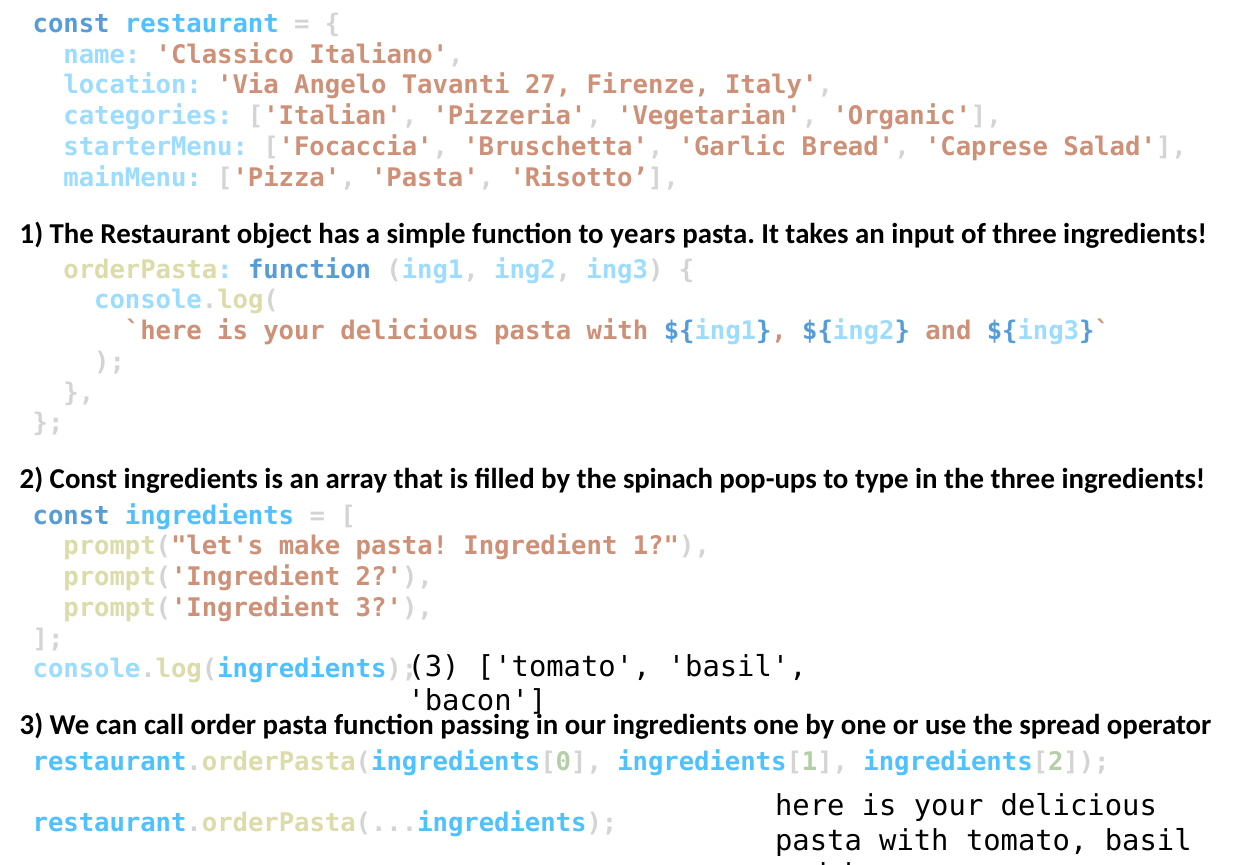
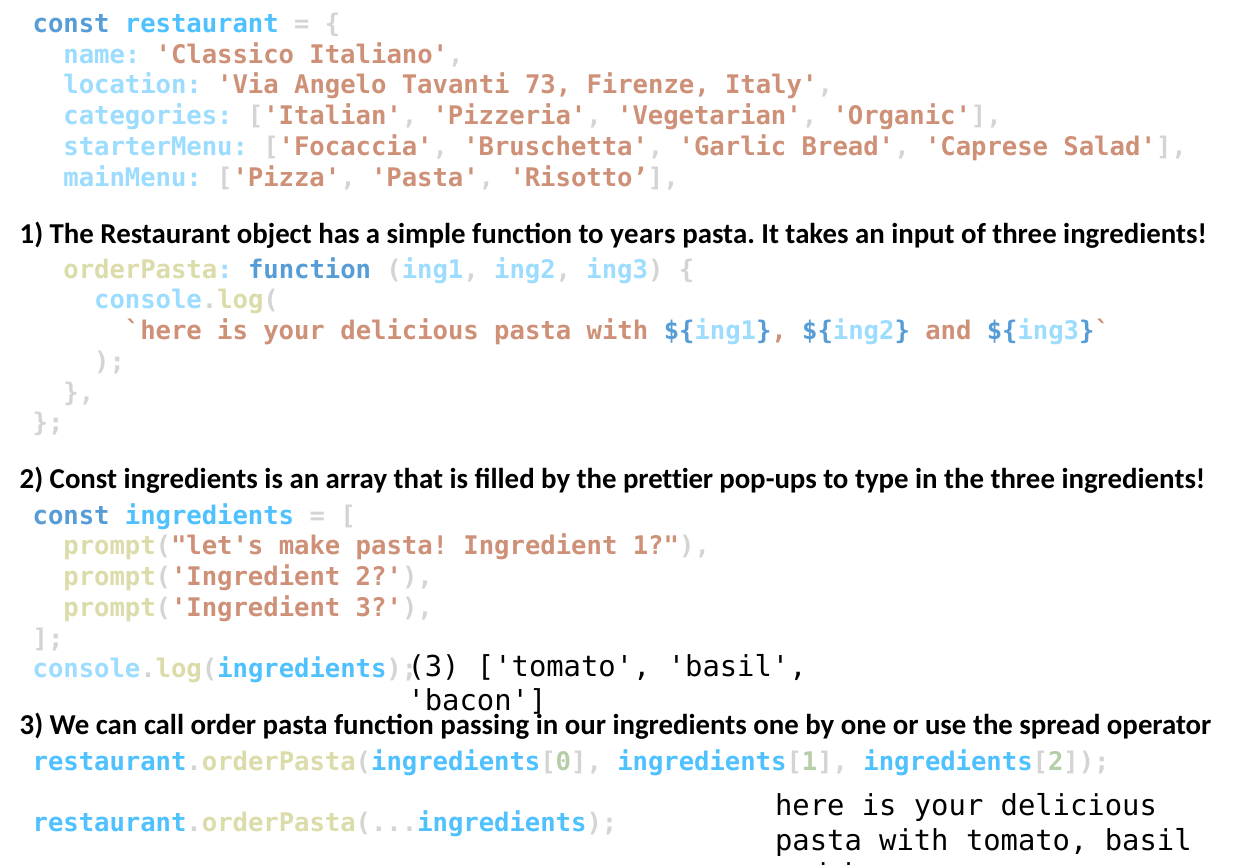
27: 27 -> 73 (548, 85)
spinach: spinach -> prettier (668, 479)
